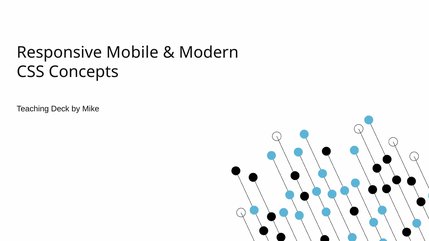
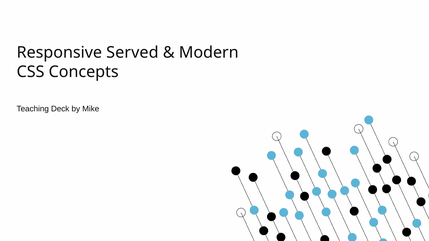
Mobile: Mobile -> Served (132, 53)
